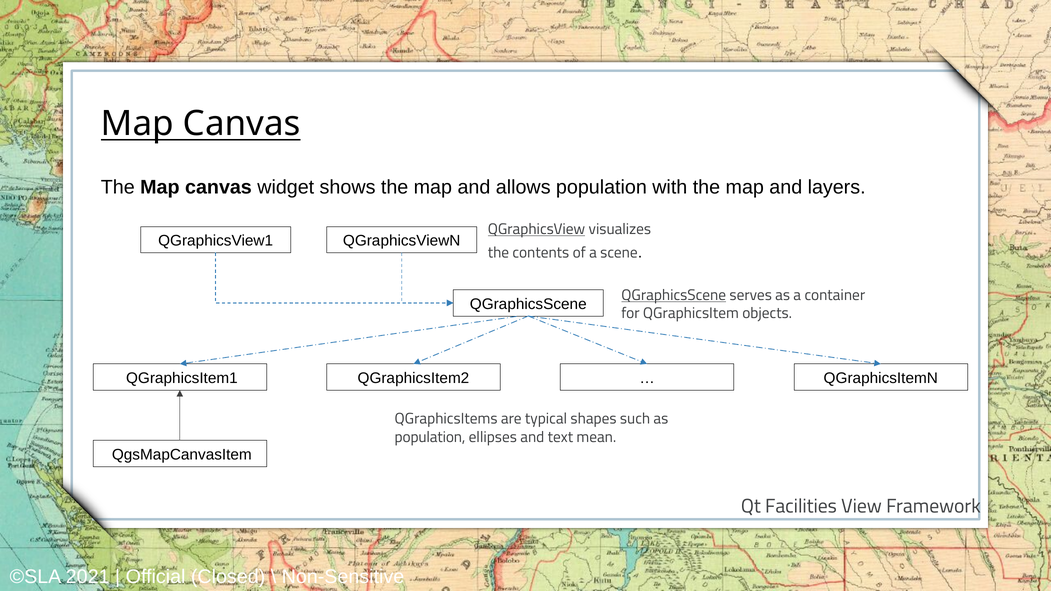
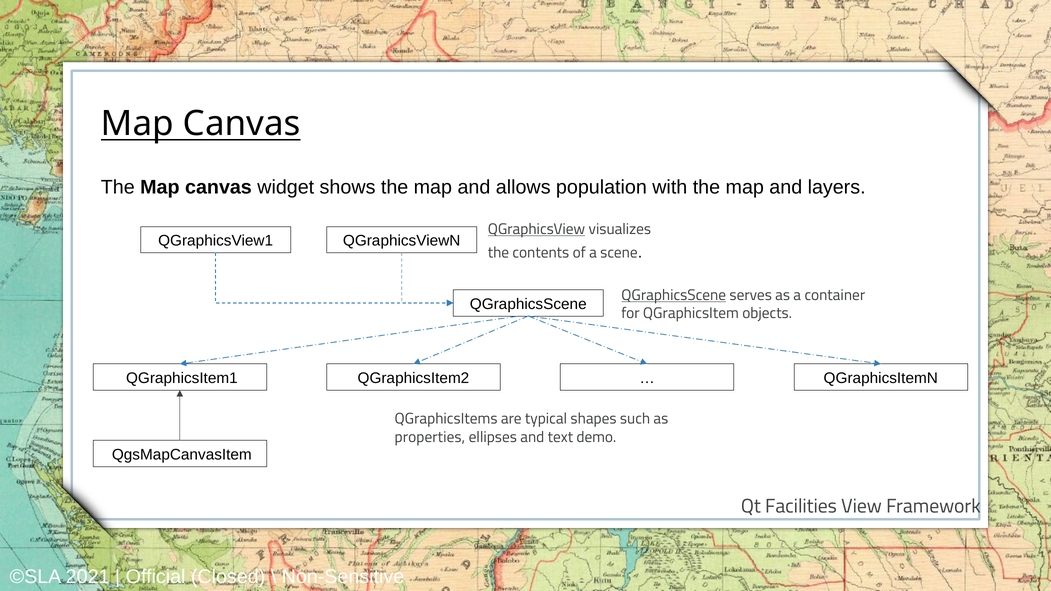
population: population -> properties (430, 437)
mean: mean -> demo (596, 437)
